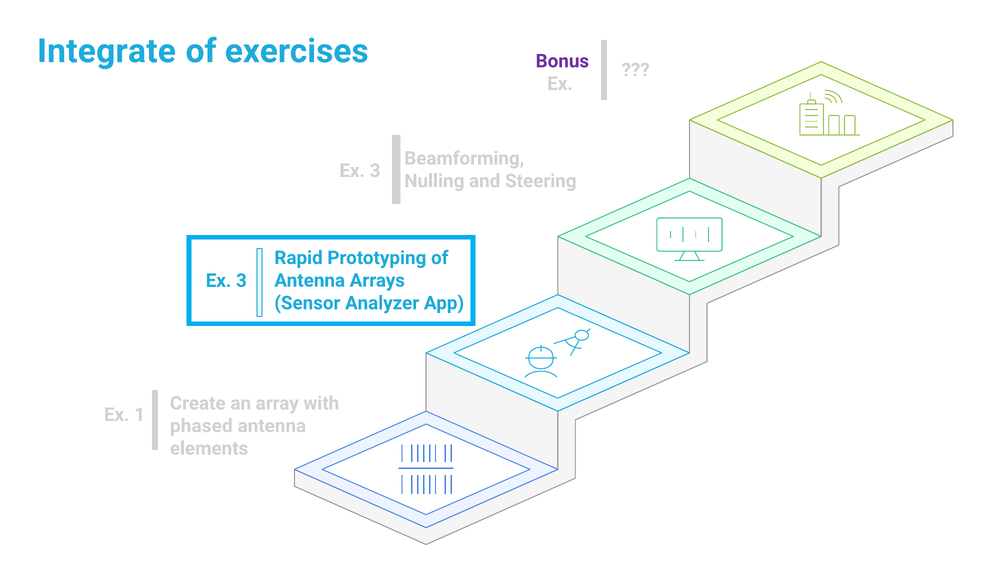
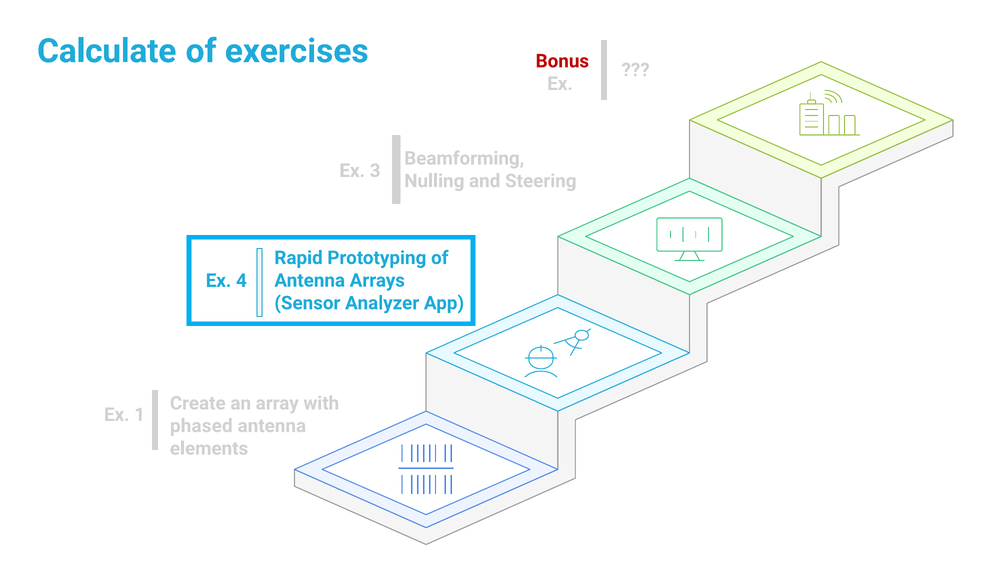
Integrate: Integrate -> Calculate (107, 51)
Bonus colour: purple -> red (562, 61)
3: 3 -> 4 (241, 281)
